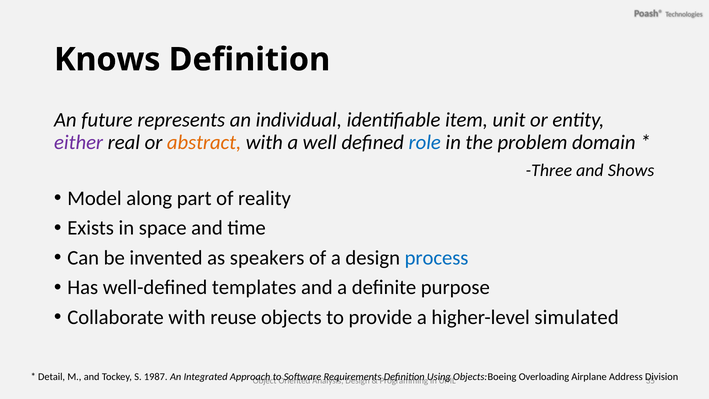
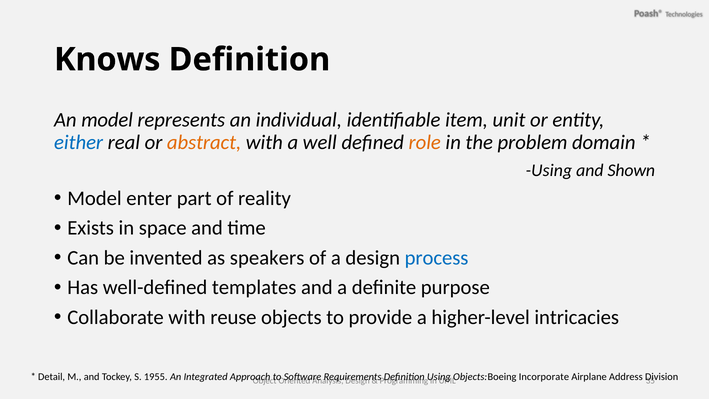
An future: future -> model (107, 120)
either colour: purple -> blue (79, 142)
role colour: blue -> orange (425, 142)
Three: Three -> Using (549, 170)
Shows: Shows -> Shown (631, 170)
along: along -> enter (149, 198)
simulated: simulated -> intricacies (577, 317)
1987: 1987 -> 1955 (156, 377)
Overloading: Overloading -> Incorporate (544, 377)
